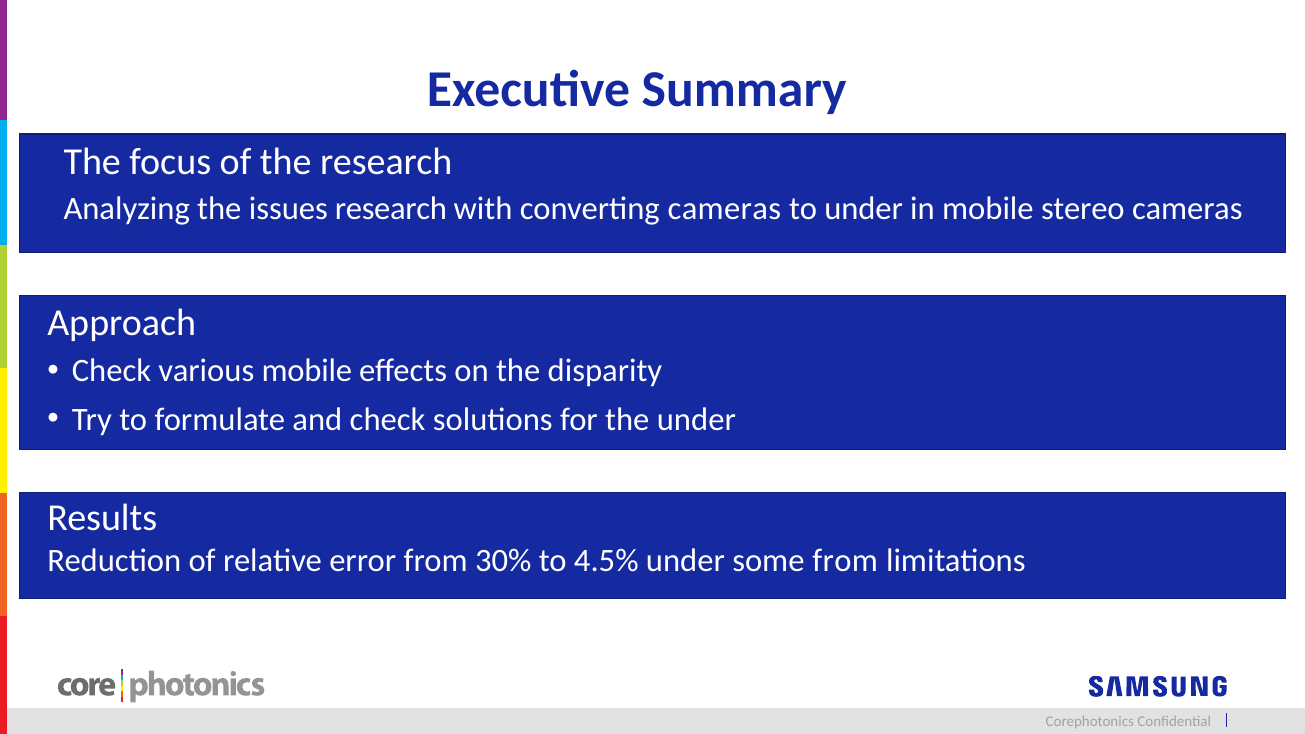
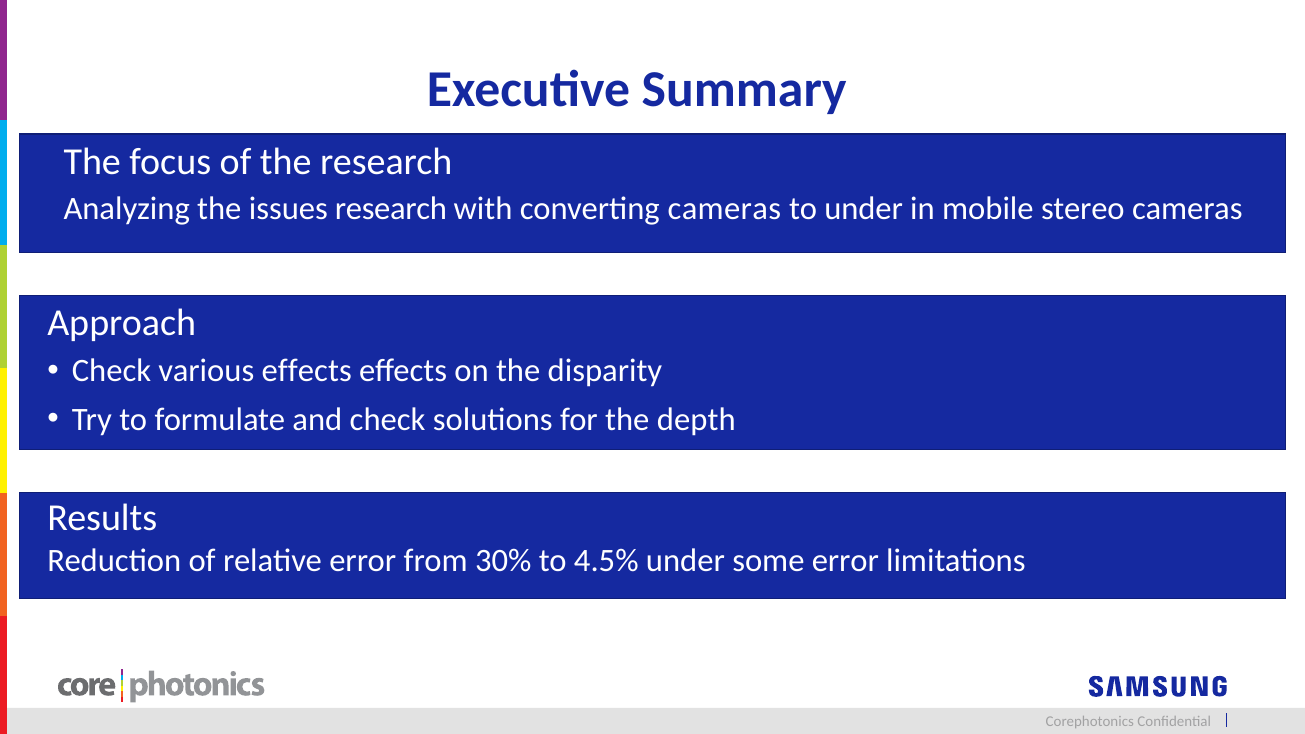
various mobile: mobile -> effects (307, 371)
the under: under -> depth (696, 419)
some from: from -> error (845, 561)
